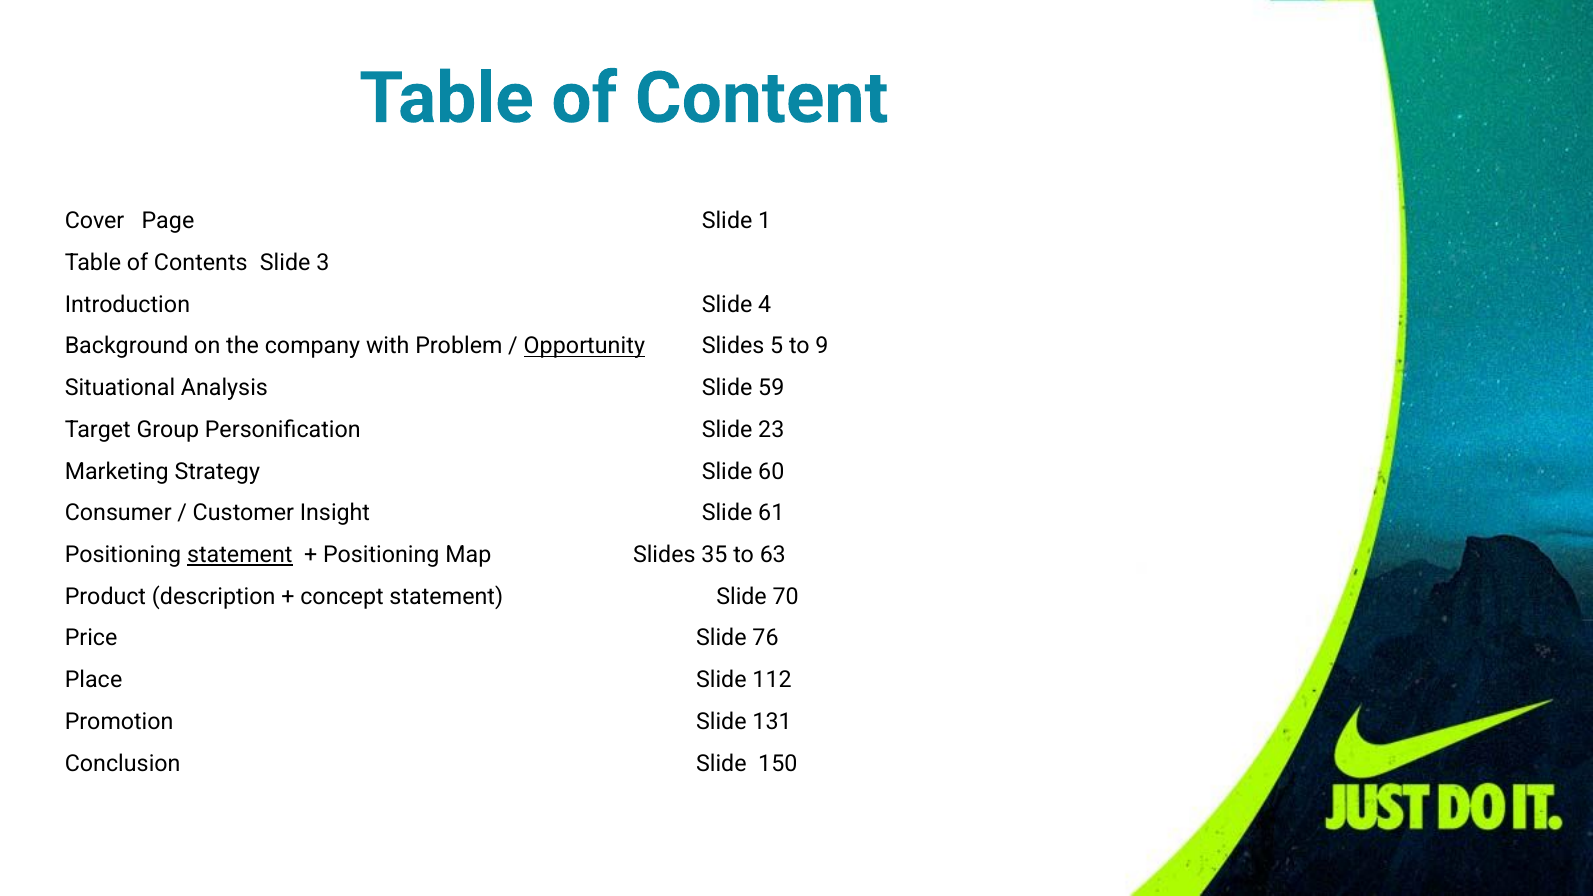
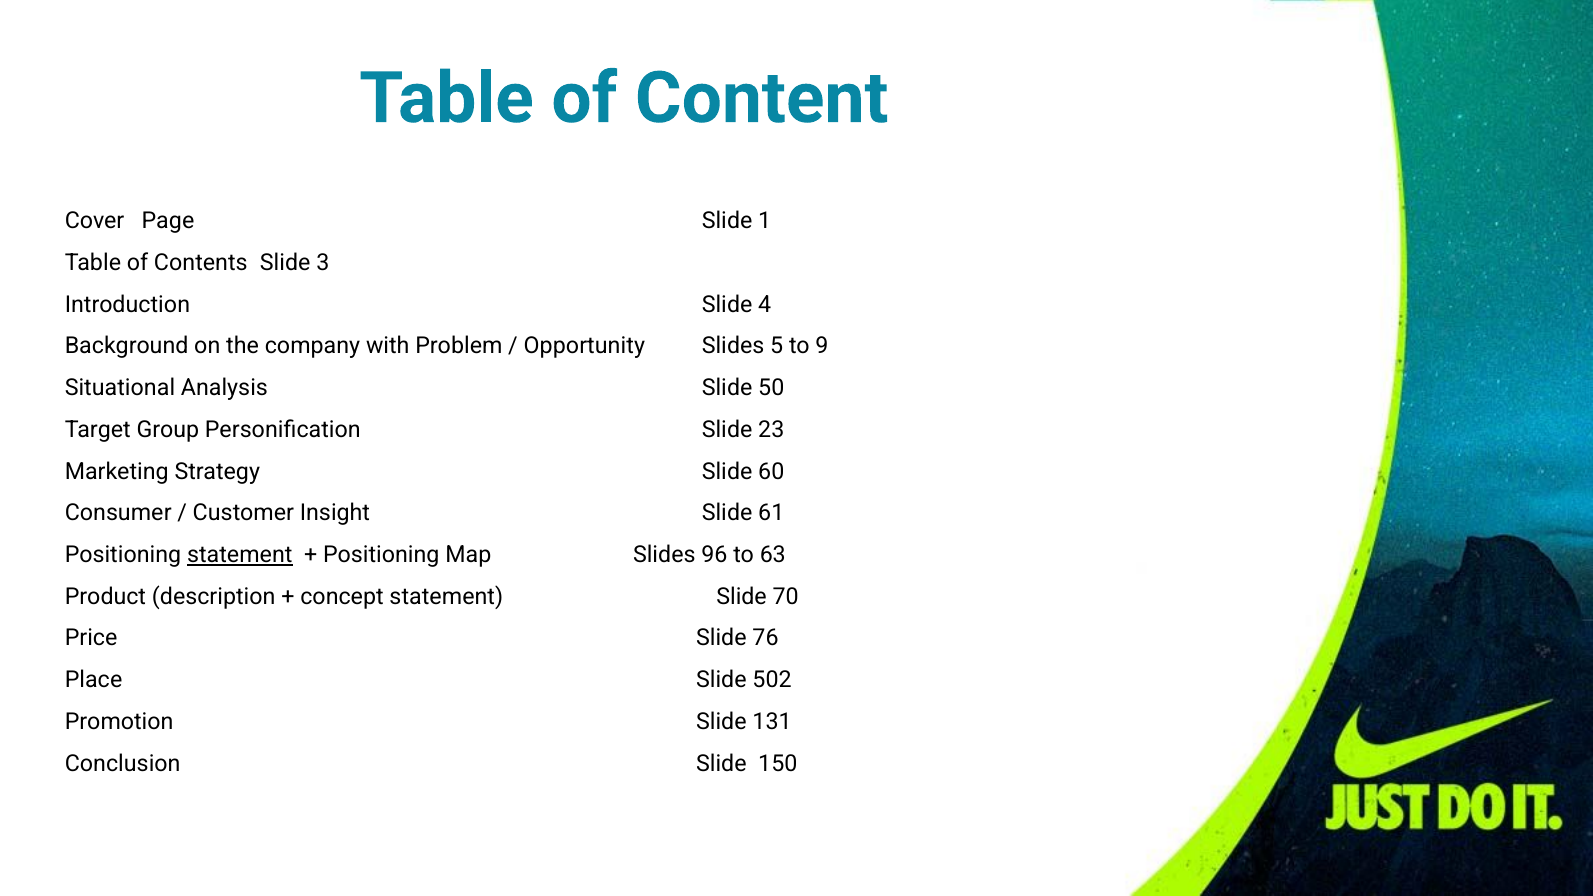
Opportunity underline: present -> none (584, 346)
59: 59 -> 50 (771, 388)
35: 35 -> 96 (714, 555)
112: 112 -> 502 (772, 680)
